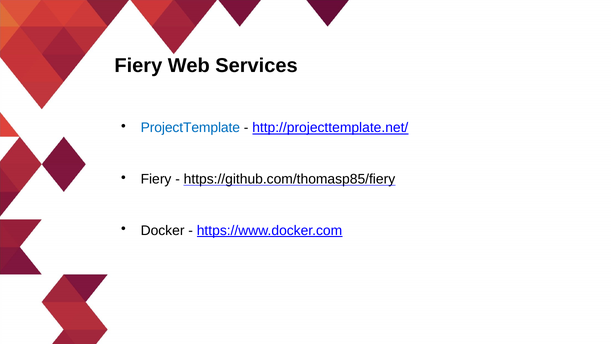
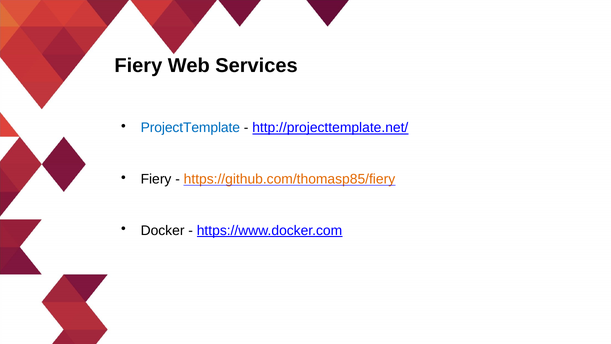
https://github.com/thomasp85/fiery colour: black -> orange (289, 179)
